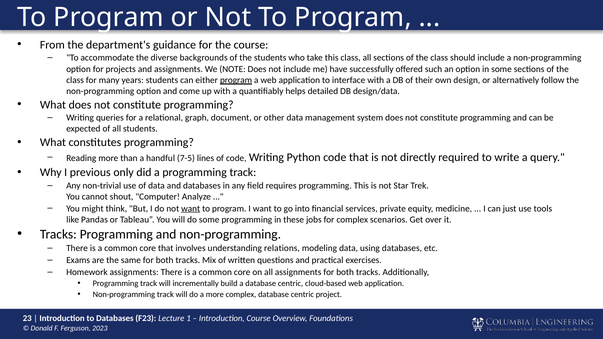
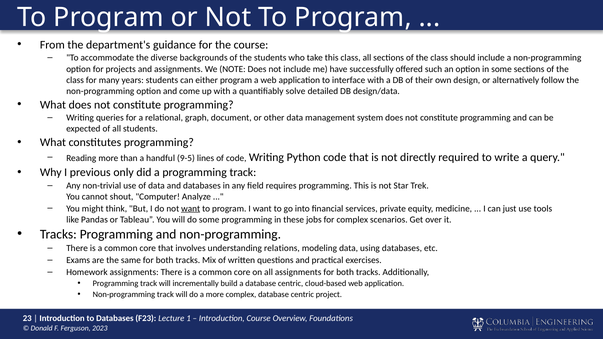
program underline: present -> none (236, 80)
helps: helps -> solve (296, 91)
7-5: 7-5 -> 9-5 (186, 158)
